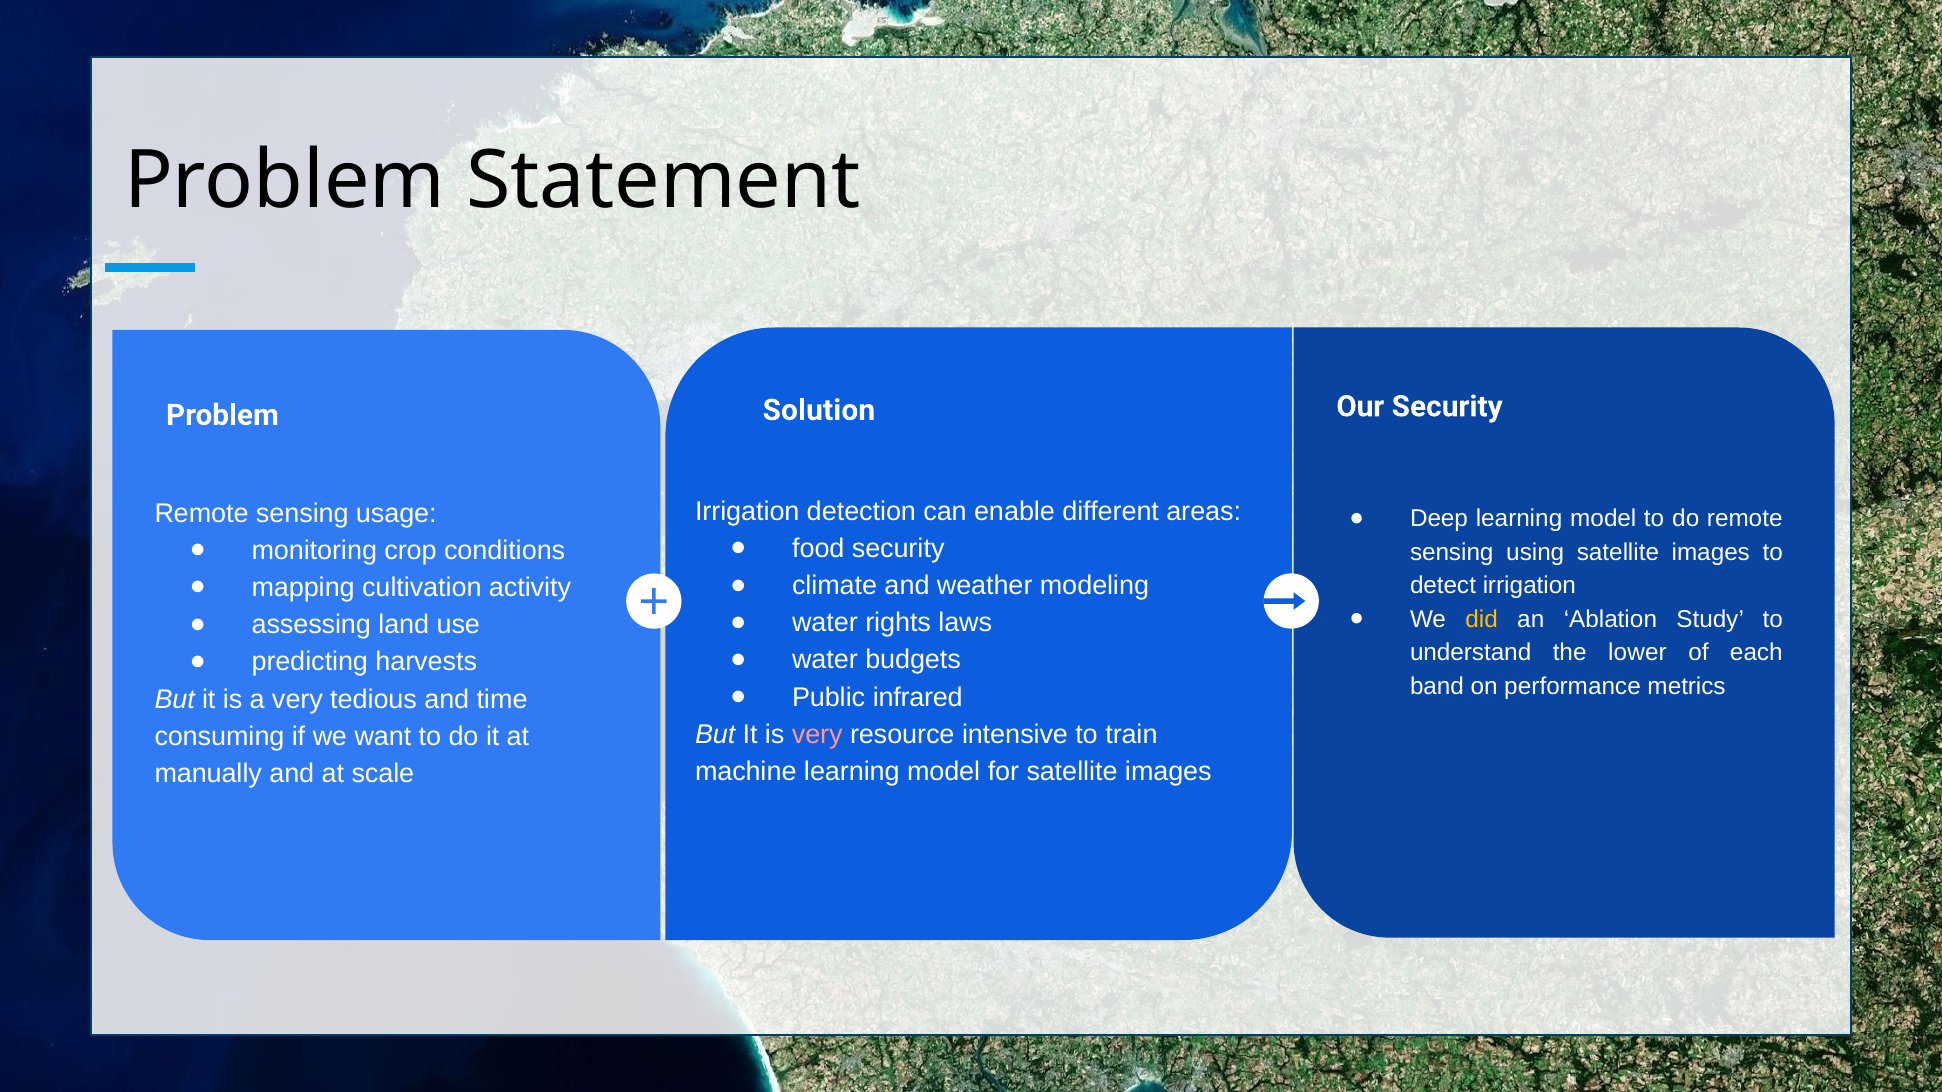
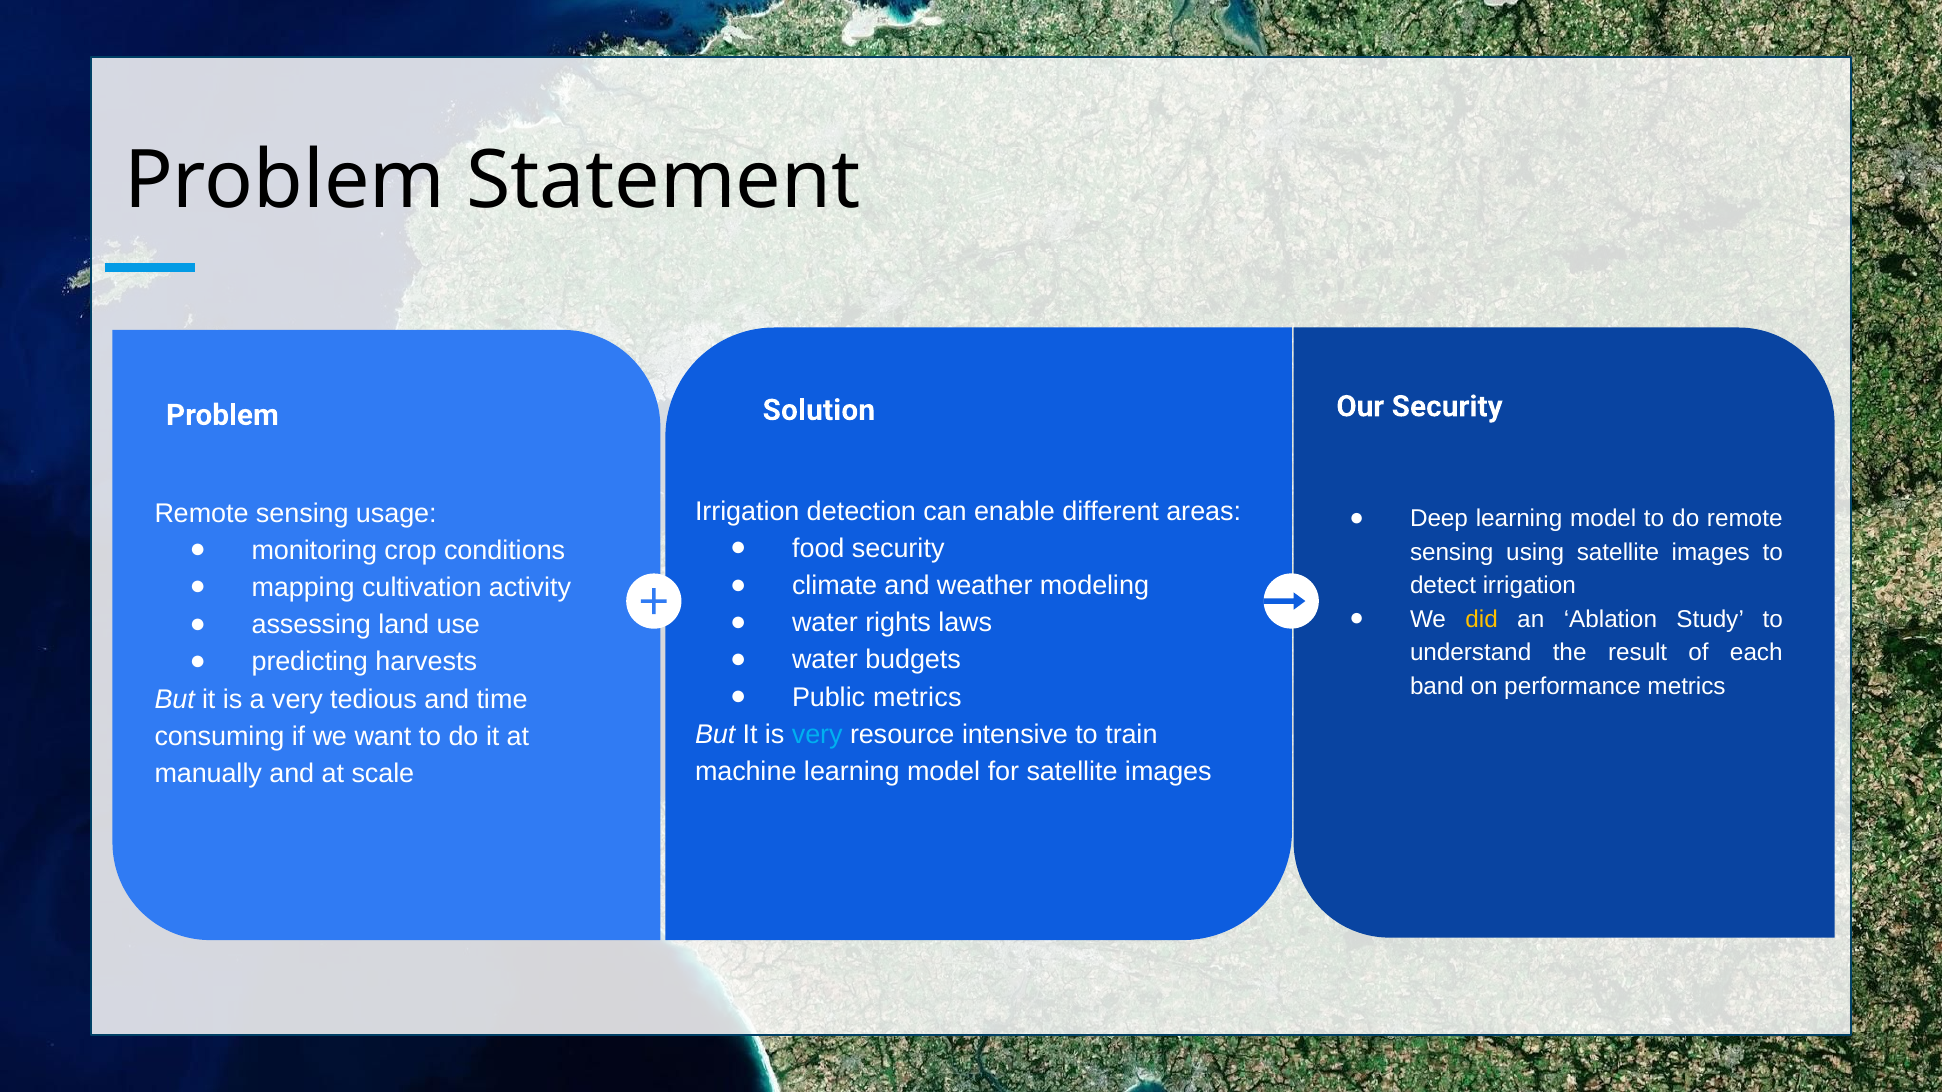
lower: lower -> result (1638, 653)
Public infrared: infrared -> metrics (917, 698)
very colour: pink -> light blue (817, 735)
